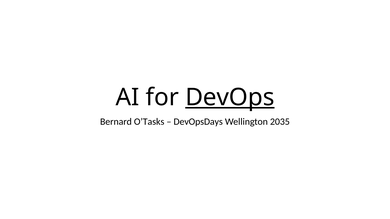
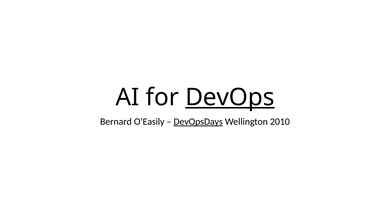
O’Tasks: O’Tasks -> O’Easily (149, 122)
DevOpsDays underline: none -> present (198, 122)
2035: 2035 -> 2010 (280, 122)
